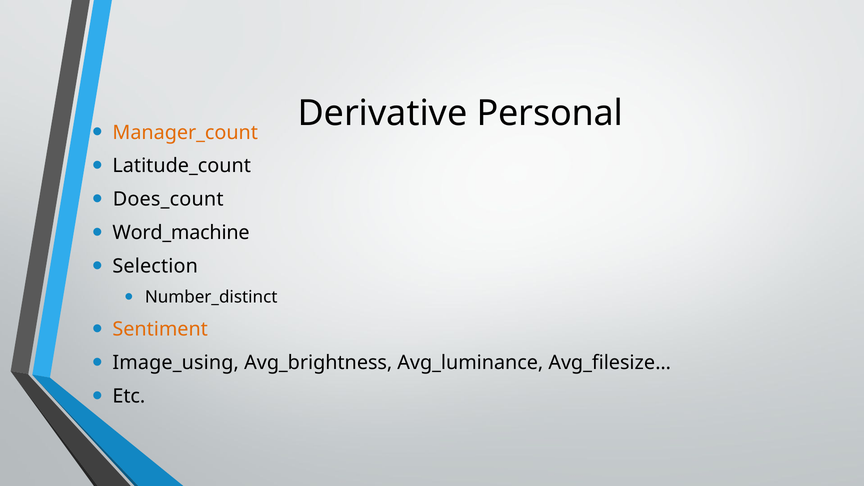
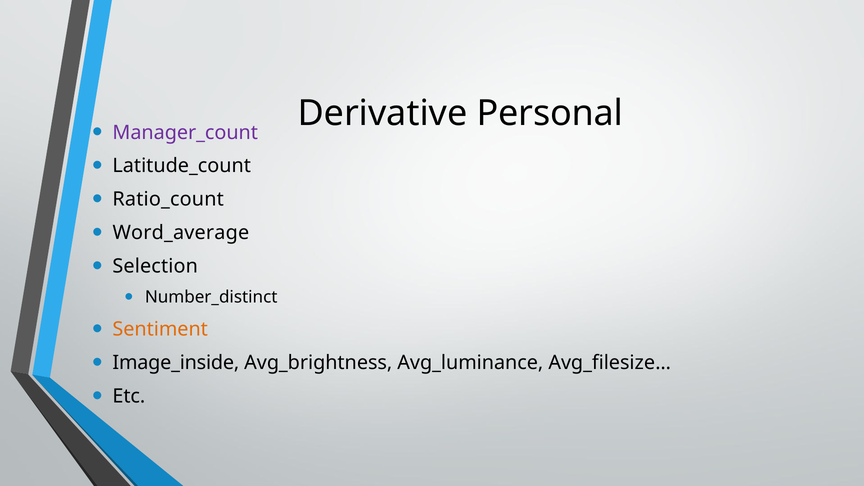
Manager_count colour: orange -> purple (185, 132)
Does_count: Does_count -> Ratio_count (168, 199)
Word_machine: Word_machine -> Word_average (181, 233)
Image_using: Image_using -> Image_inside (176, 363)
